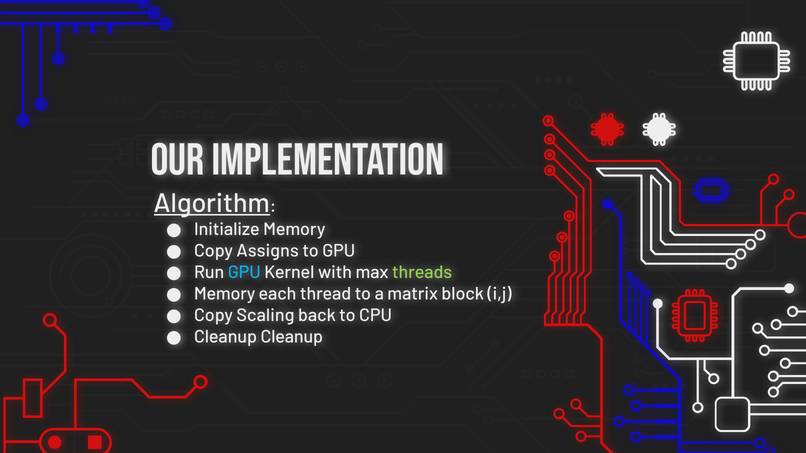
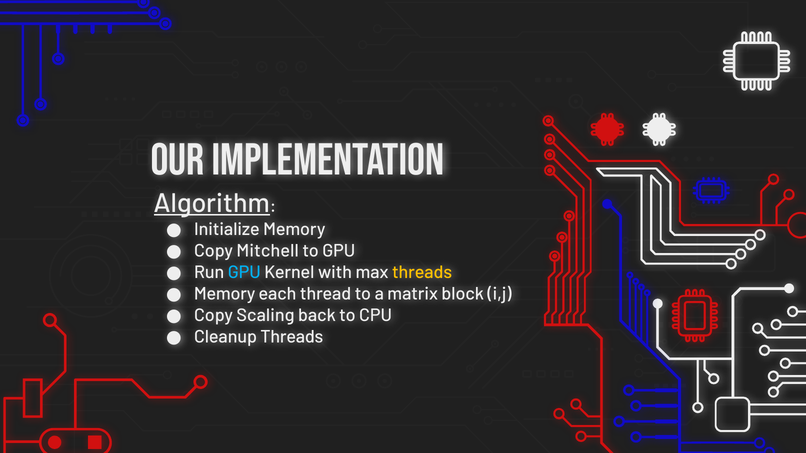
Assigns: Assigns -> Mitchell (268, 251)
threads colour: light green -> yellow (422, 273)
Cleanup: Cleanup -> Threads (292, 337)
